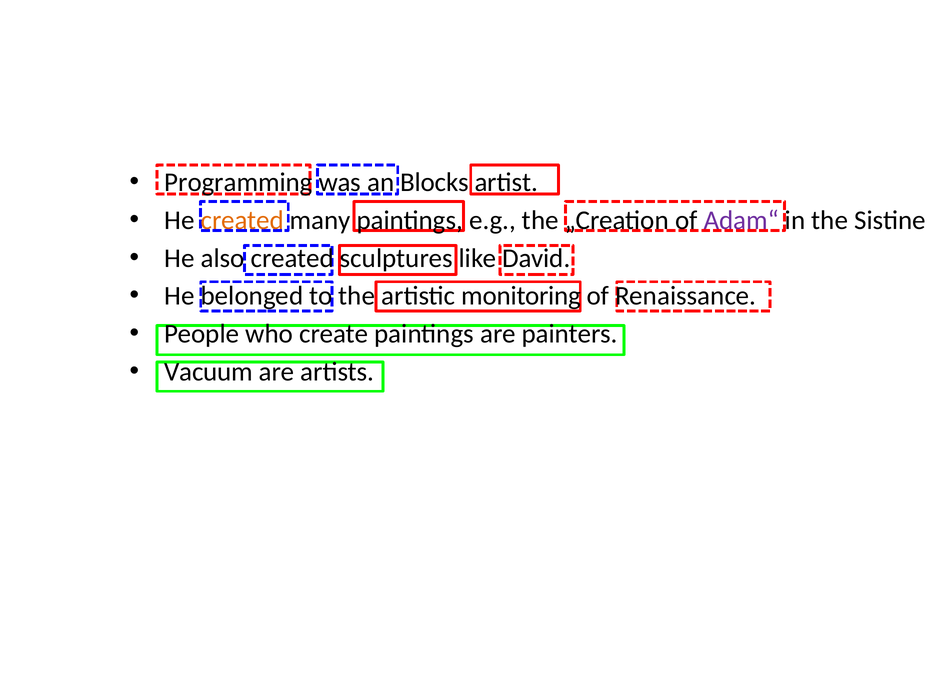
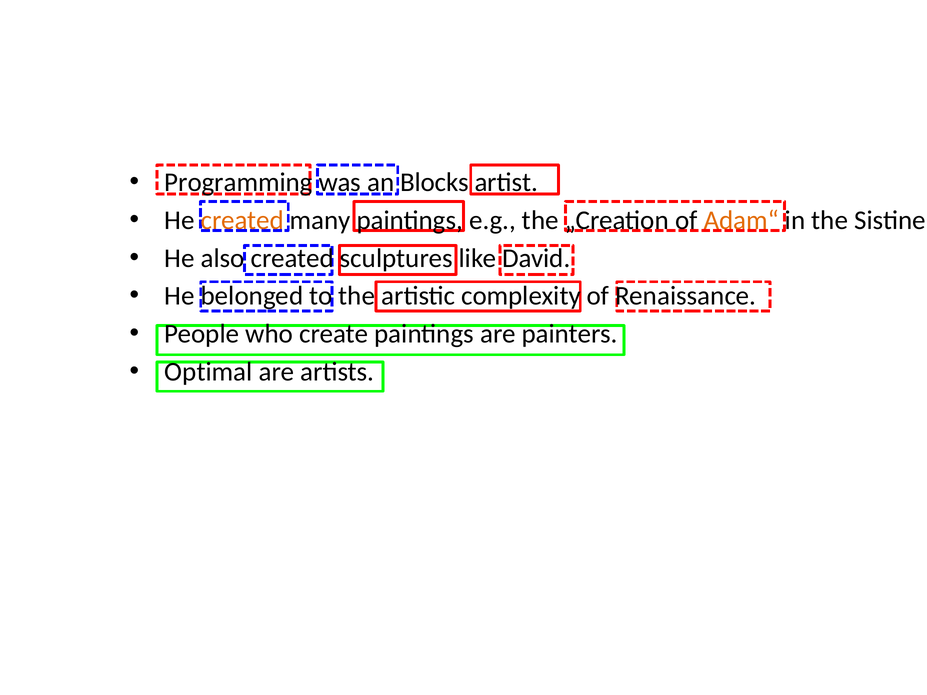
Adam“ colour: purple -> orange (741, 220)
monitoring: monitoring -> complexity (521, 296)
Vacuum: Vacuum -> Optimal (208, 372)
